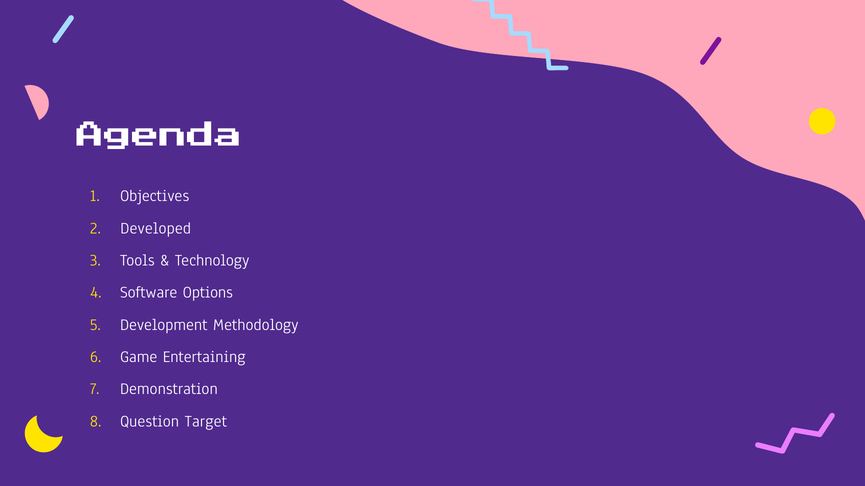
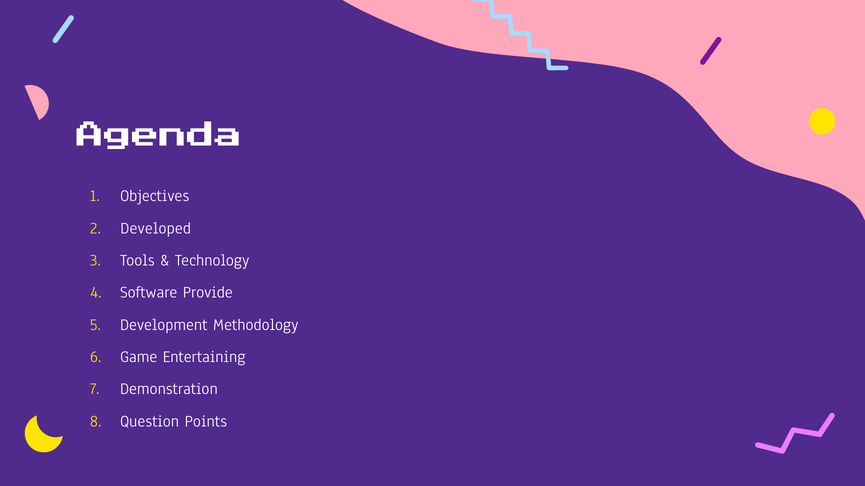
Options: Options -> Provide (208, 293)
Target: Target -> Points (206, 422)
